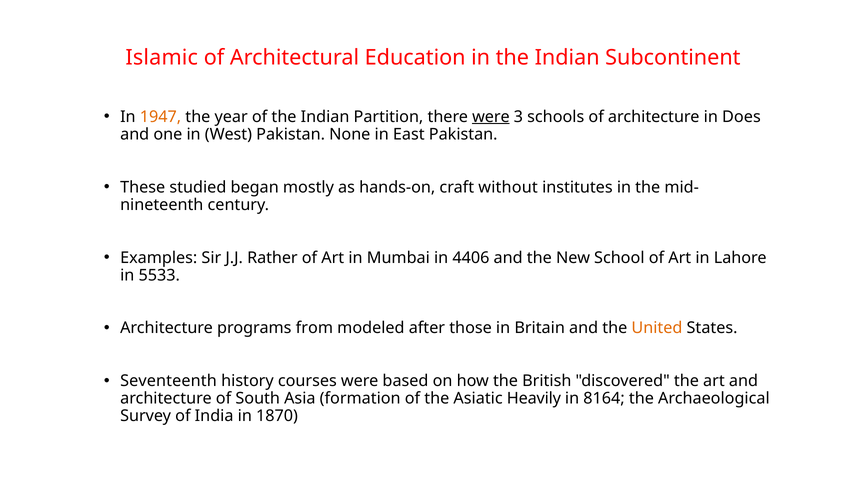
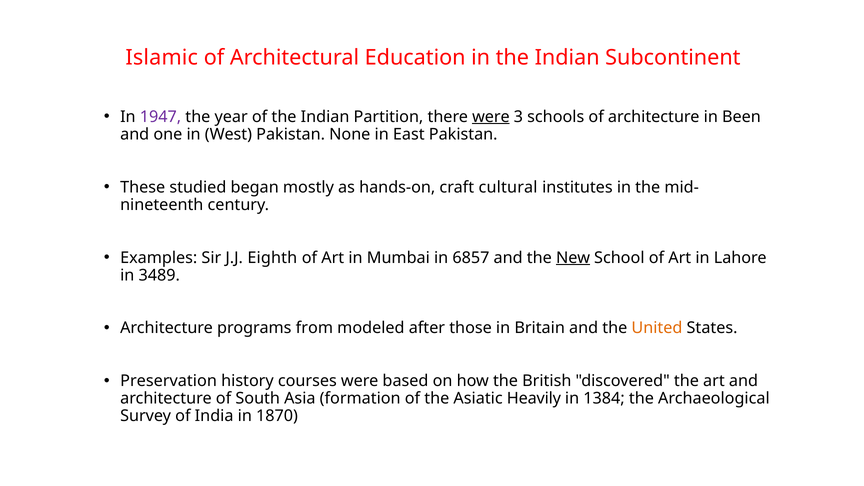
1947 colour: orange -> purple (161, 117)
Does: Does -> Been (741, 117)
without: without -> cultural (508, 187)
Rather: Rather -> Eighth (272, 258)
4406: 4406 -> 6857 (471, 258)
New underline: none -> present (573, 258)
5533: 5533 -> 3489 (159, 275)
Seventeenth: Seventeenth -> Preservation (169, 381)
8164: 8164 -> 1384 (604, 399)
